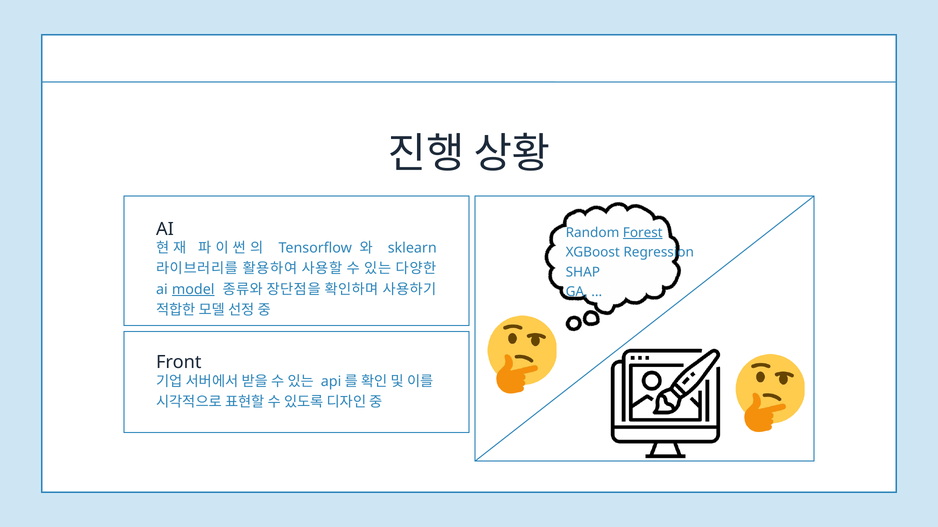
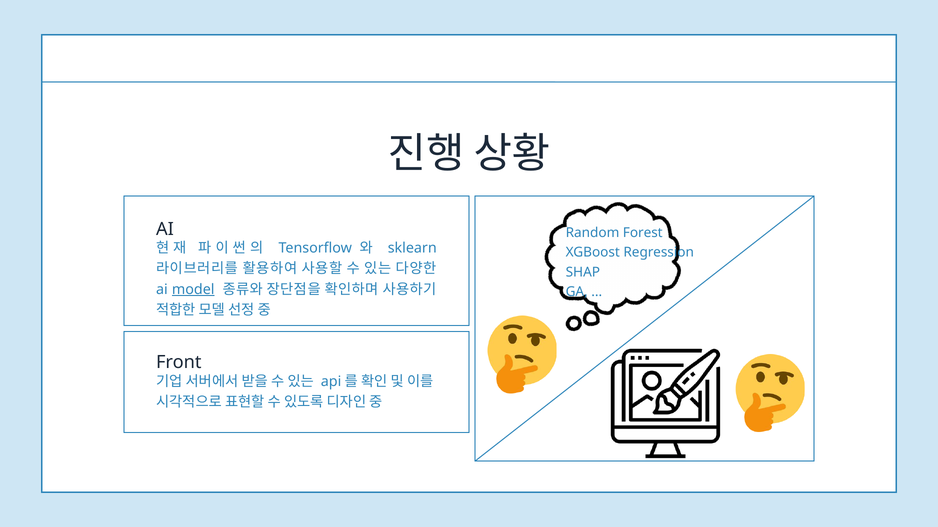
Forest underline: present -> none (643, 233)
